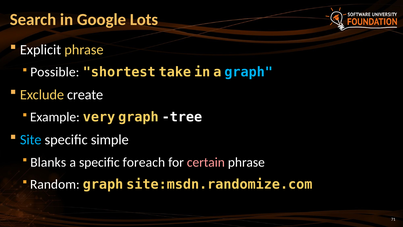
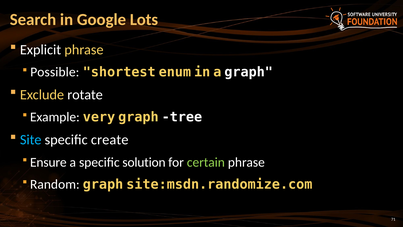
take: take -> enum (175, 72)
graph colour: light blue -> white (249, 72)
create: create -> rotate (85, 95)
simple: simple -> create (110, 140)
Blanks: Blanks -> Ensure (48, 162)
foreach: foreach -> solution (144, 162)
certain colour: pink -> light green (206, 162)
